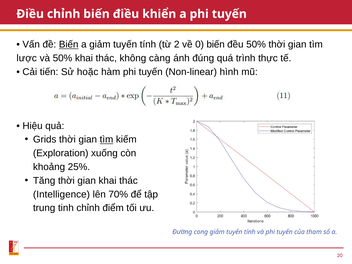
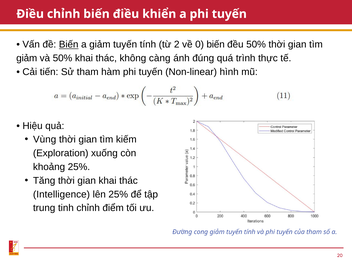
lược: lược -> giảm (27, 58)
Sử hoặc: hoặc -> tham (88, 72)
Grids: Grids -> Vùng (45, 140)
tìm underline: present -> none (106, 140)
lên 70%: 70% -> 25% (118, 194)
